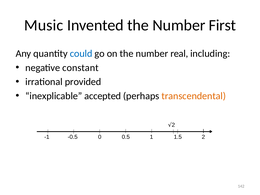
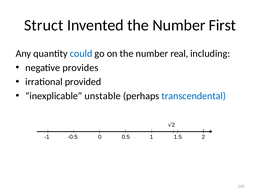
Music: Music -> Struct (44, 25)
constant: constant -> provides (80, 68)
accepted: accepted -> unstable (103, 96)
transcendental colour: orange -> blue (194, 96)
